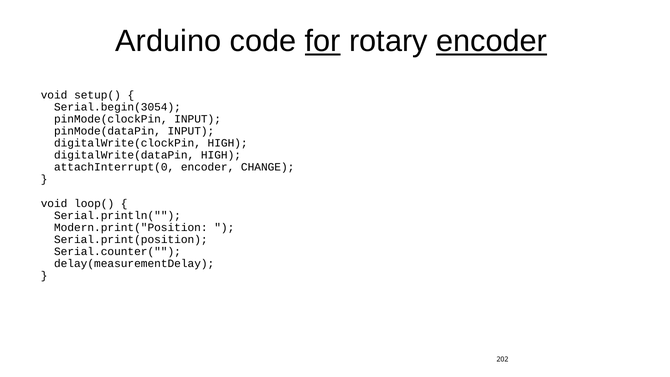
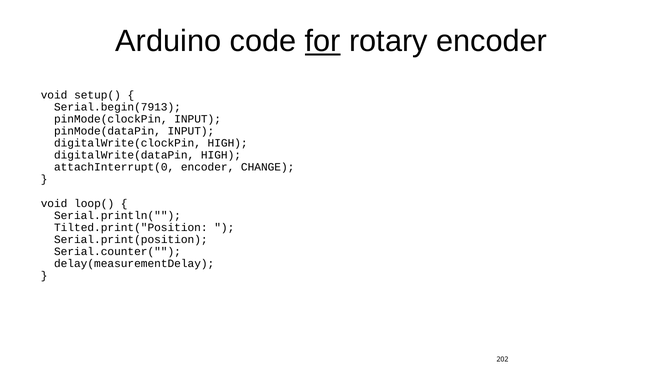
encoder underline: present -> none (492, 41)
Serial.begin(3054: Serial.begin(3054 -> Serial.begin(7913 (117, 107)
Modern.print("Position: Modern.print("Position -> Tilted.print("Position (131, 227)
